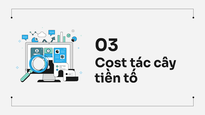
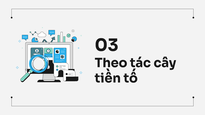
Cost: Cost -> Theo (111, 63)
